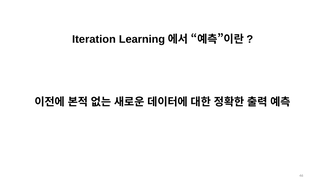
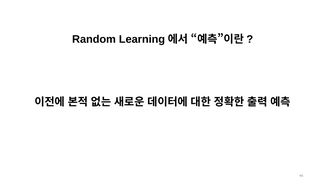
Iteration: Iteration -> Random (94, 39)
